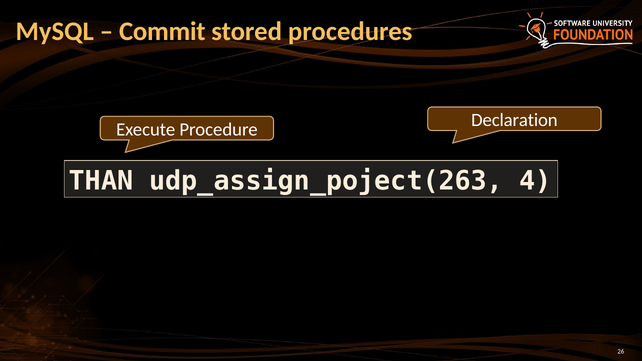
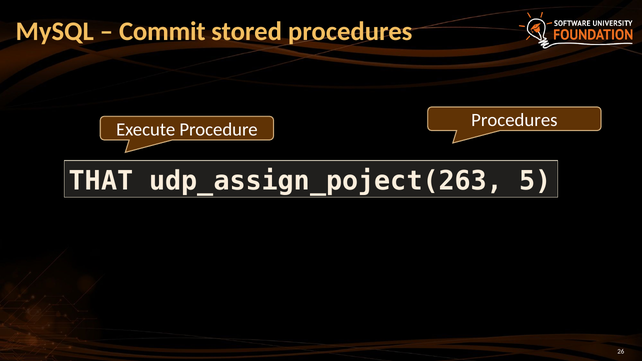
Procedure Declaration: Declaration -> Procedures (514, 120)
THAN: THAN -> THAT (101, 181)
4: 4 -> 5 (535, 181)
